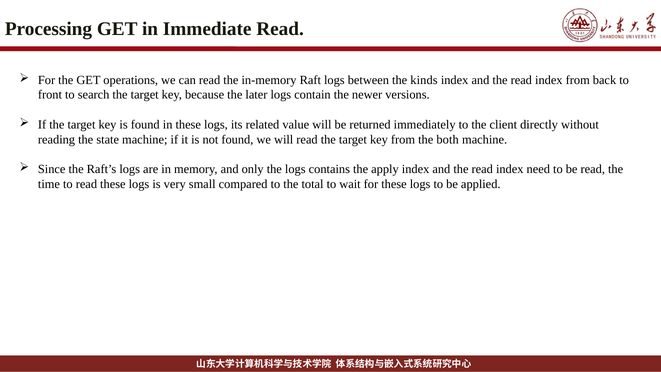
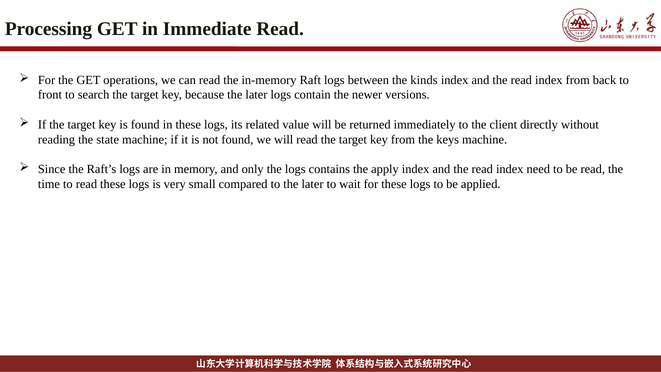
both: both -> keys (448, 139)
to the total: total -> later (313, 184)
